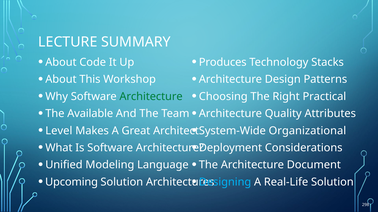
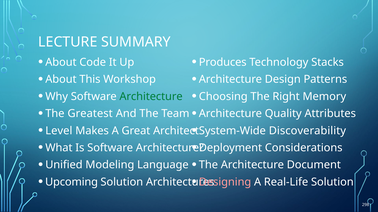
Practical: Practical -> Memory (324, 97)
Available: Available -> Greatest (90, 114)
Organizational: Organizational -> Discoverability (307, 131)
Designing colour: light blue -> pink (225, 182)
